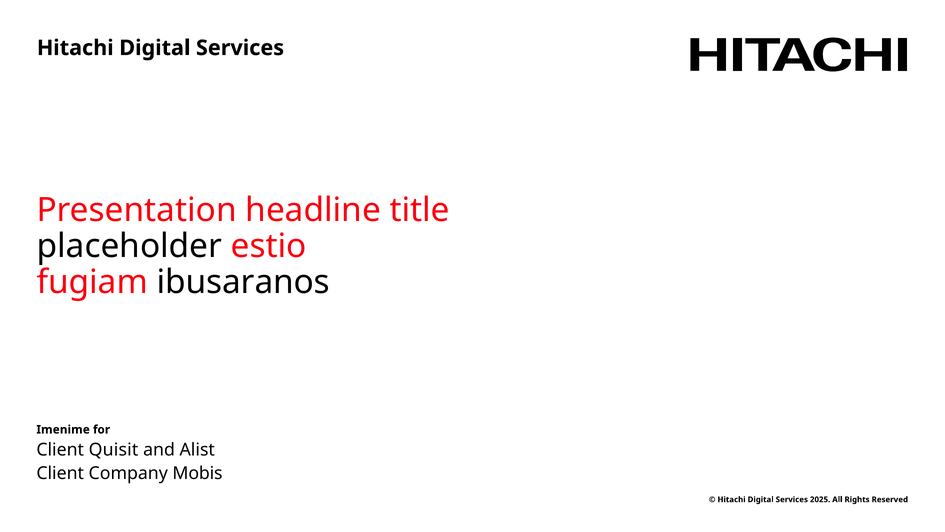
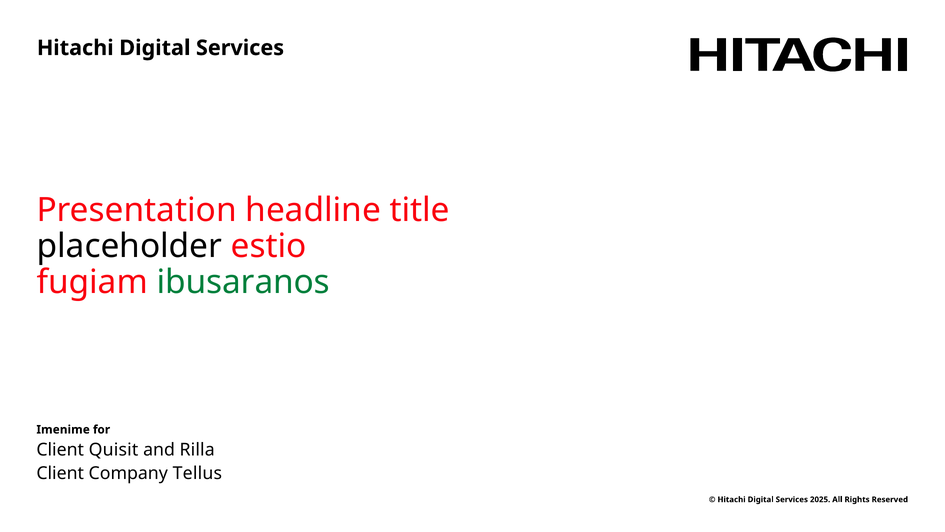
ibusaranos colour: black -> green (243, 282)
Alist: Alist -> Rilla (197, 450)
Mobis: Mobis -> Tellus (197, 473)
